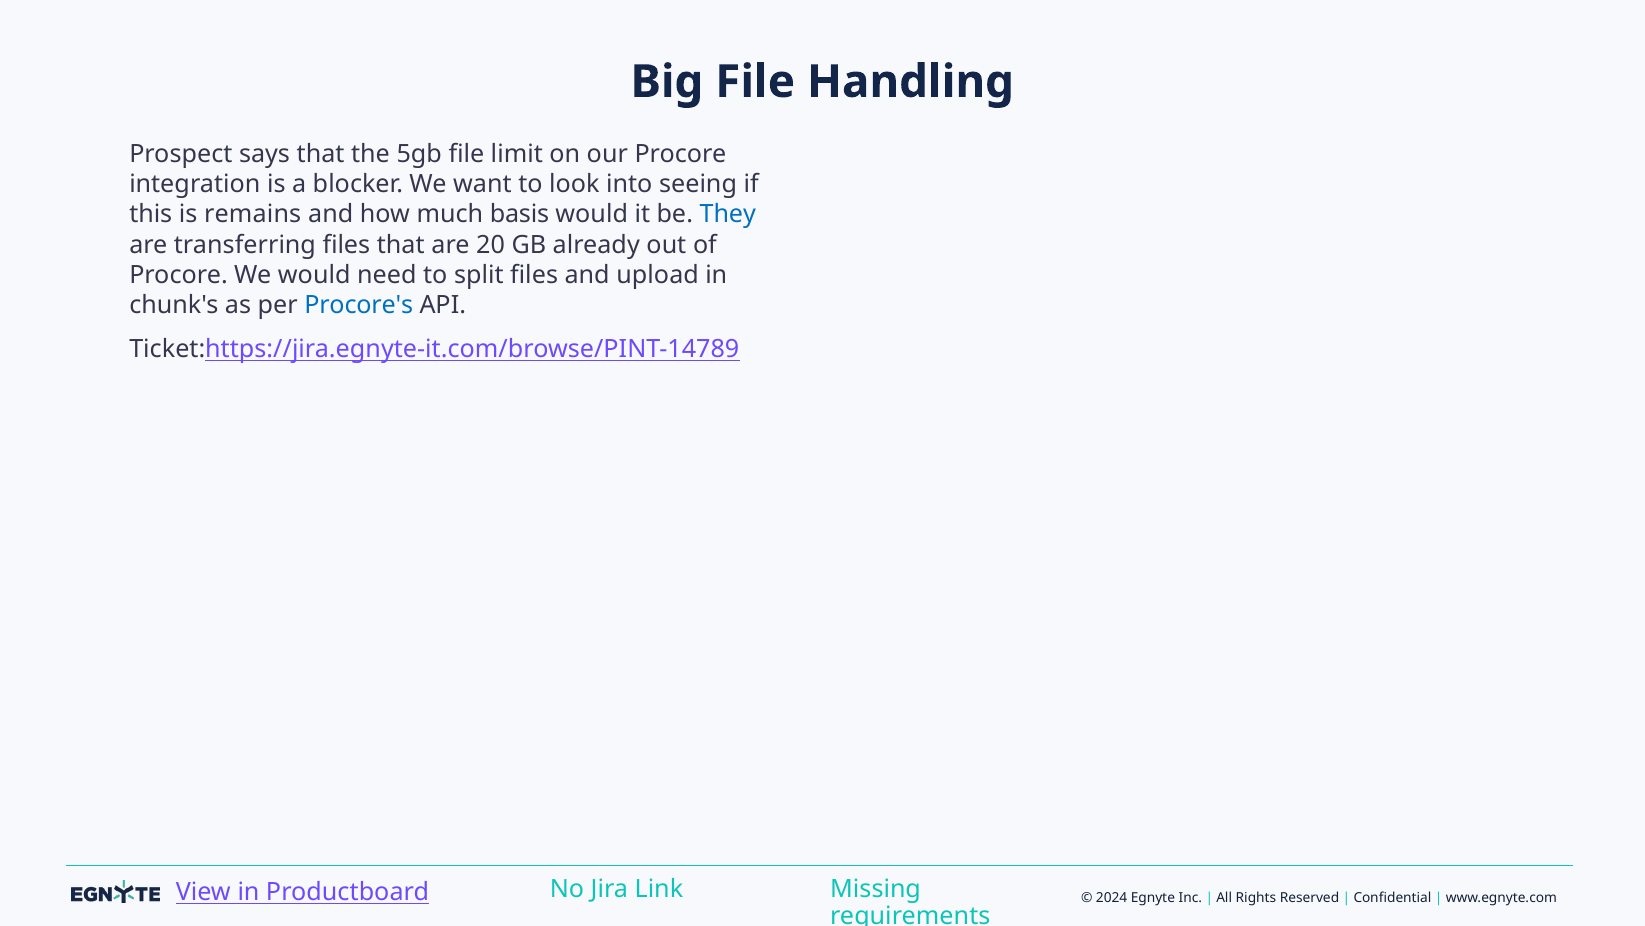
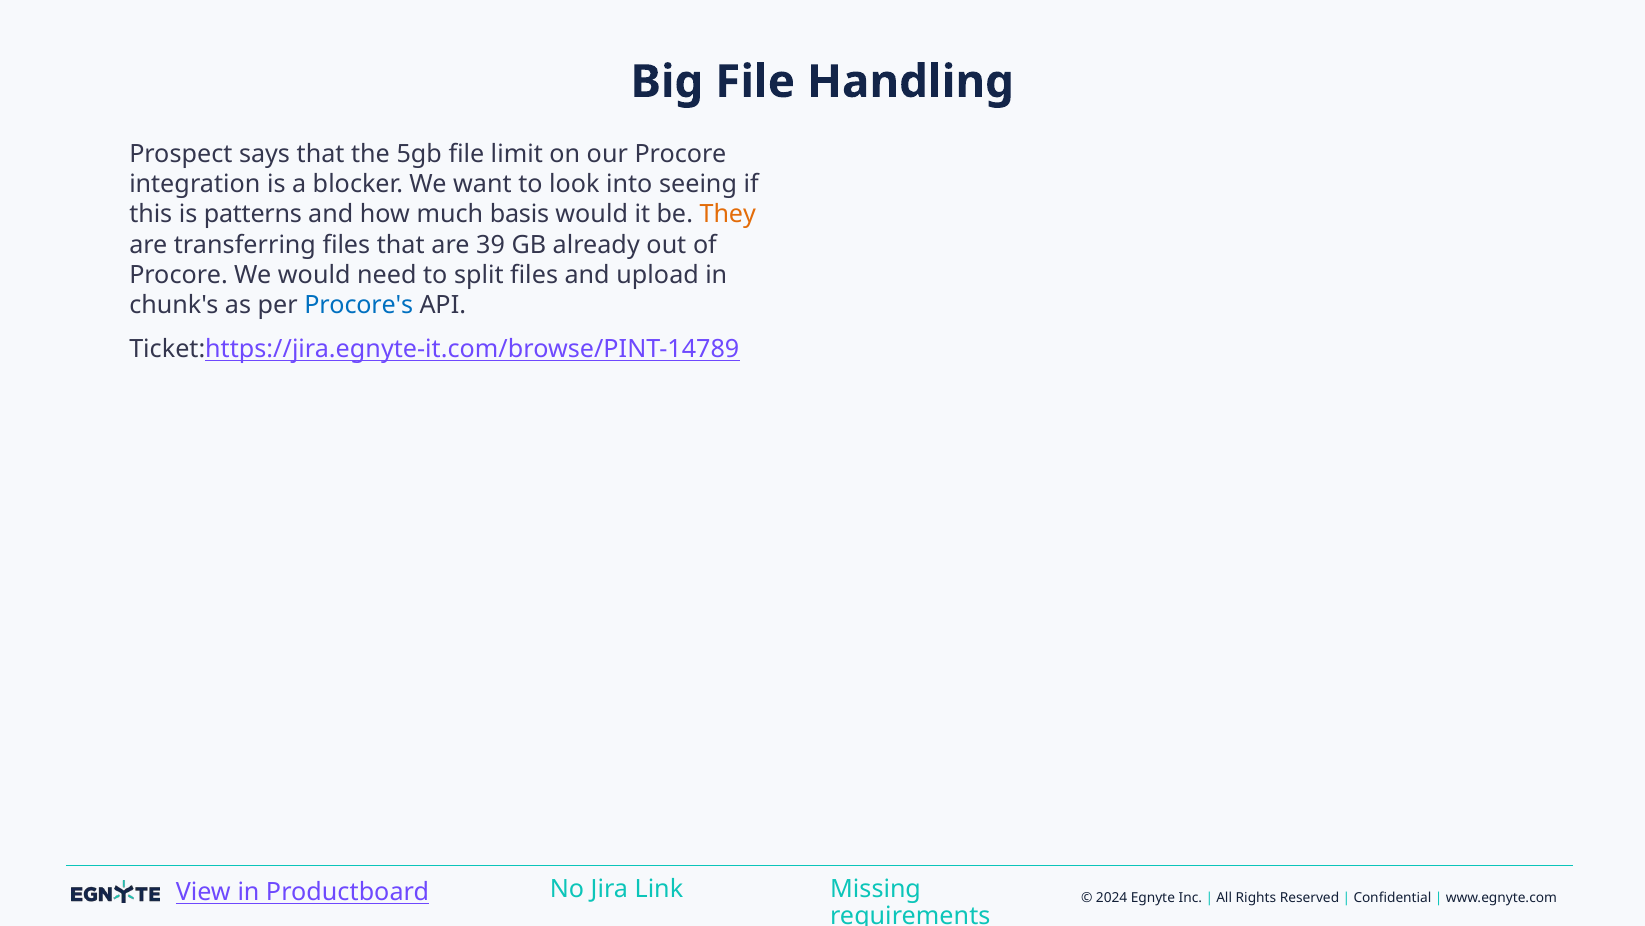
remains: remains -> patterns (253, 214)
They colour: blue -> orange (728, 214)
20: 20 -> 39 (491, 245)
